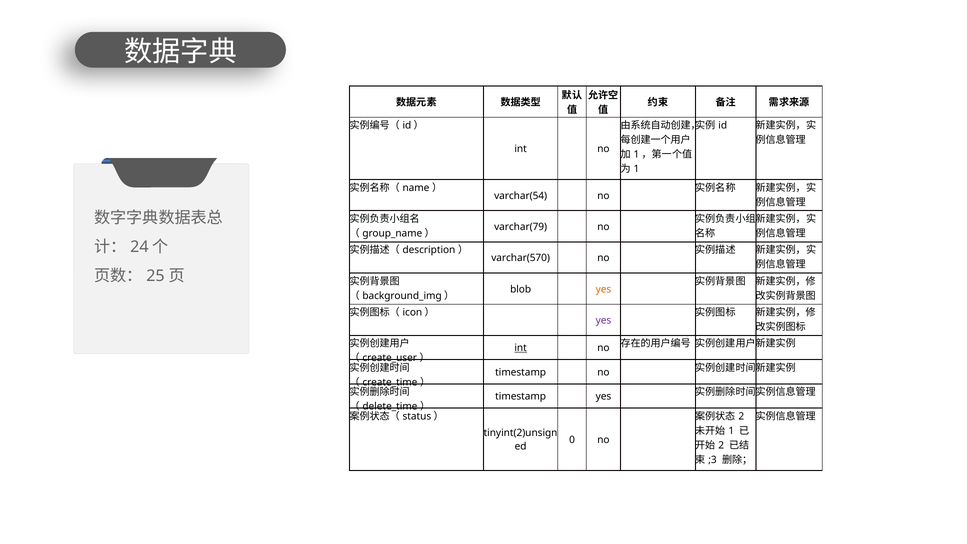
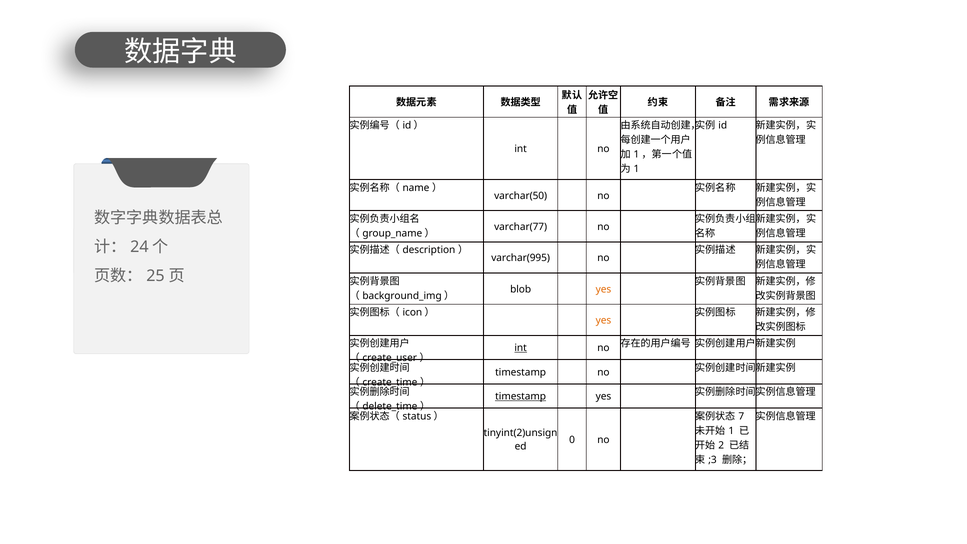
varchar(54: varchar(54 -> varchar(50 (521, 196)
varchar(79: varchar(79 -> varchar(77 (521, 227)
varchar(570: varchar(570 -> varchar(995 (521, 258)
yes colour: purple -> orange (603, 320)
timestamp underline: none -> present (521, 396)
2: 2 -> 7 (741, 416)
